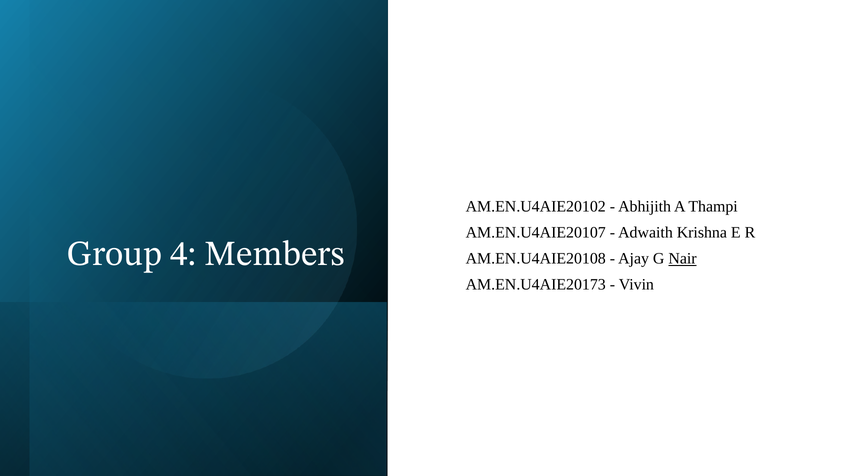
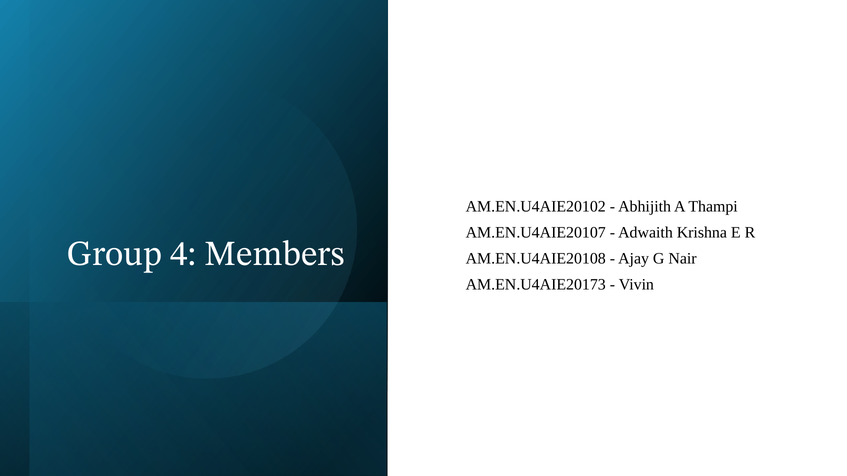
Nair underline: present -> none (683, 259)
